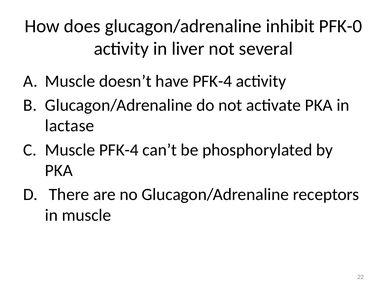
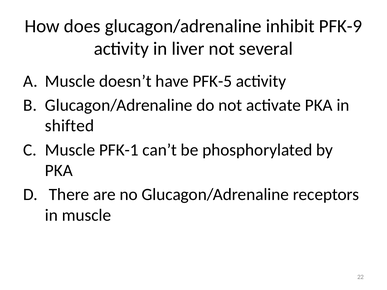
PFK-0: PFK-0 -> PFK-9 (341, 26)
have PFK-4: PFK-4 -> PFK-5 (212, 81)
lactase: lactase -> shifted (70, 126)
Muscle PFK-4: PFK-4 -> PFK-1 (119, 150)
